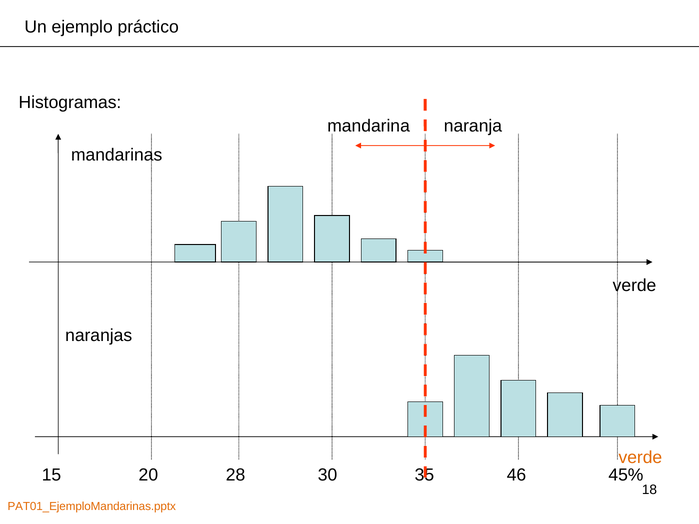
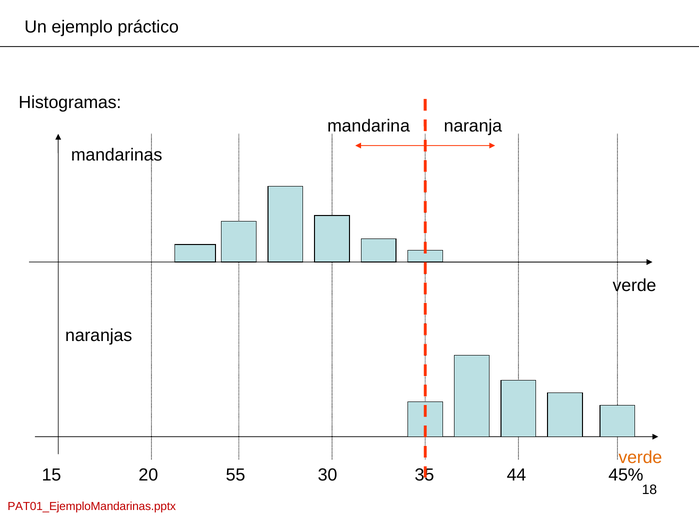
28: 28 -> 55 (236, 475)
46: 46 -> 44 (516, 475)
PAT01_EjemploMandarinas.pptx colour: orange -> red (92, 507)
